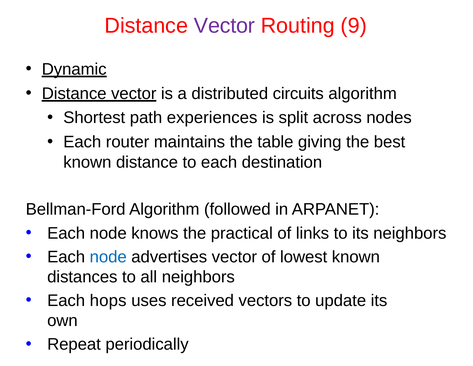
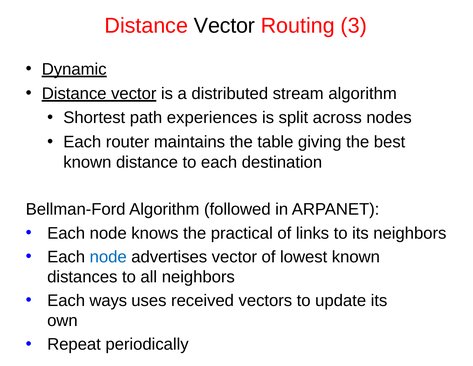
Vector colour: purple -> black (224, 26)
9: 9 -> 3 (354, 26)
circuits: circuits -> stream (298, 93)
hops: hops -> ways (108, 300)
